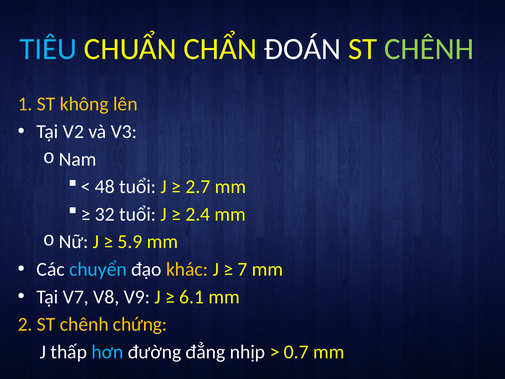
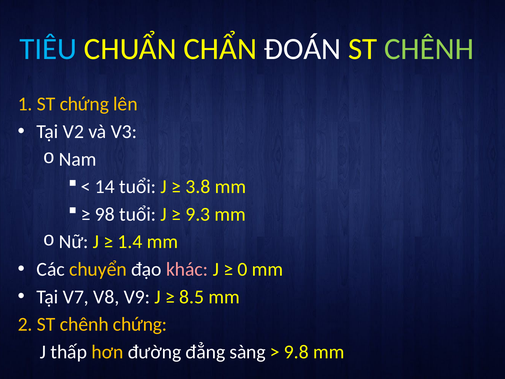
ST không: không -> chứng (84, 104)
48: 48 -> 14 (105, 187)
2.7: 2.7 -> 3.8 (198, 187)
32: 32 -> 98 (105, 214)
2.4: 2.4 -> 9.3 (198, 214)
5.9: 5.9 -> 1.4 (130, 242)
chuyển colour: light blue -> yellow (98, 269)
khác colour: yellow -> pink (187, 269)
7: 7 -> 0 (243, 269)
6.1: 6.1 -> 8.5 (192, 297)
hơn colour: light blue -> yellow (107, 352)
nhịp: nhịp -> sàng (248, 352)
0.7: 0.7 -> 9.8 (296, 352)
